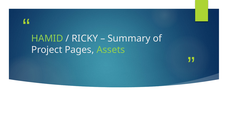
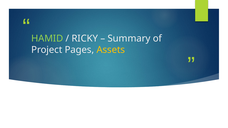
Assets colour: light green -> yellow (111, 50)
